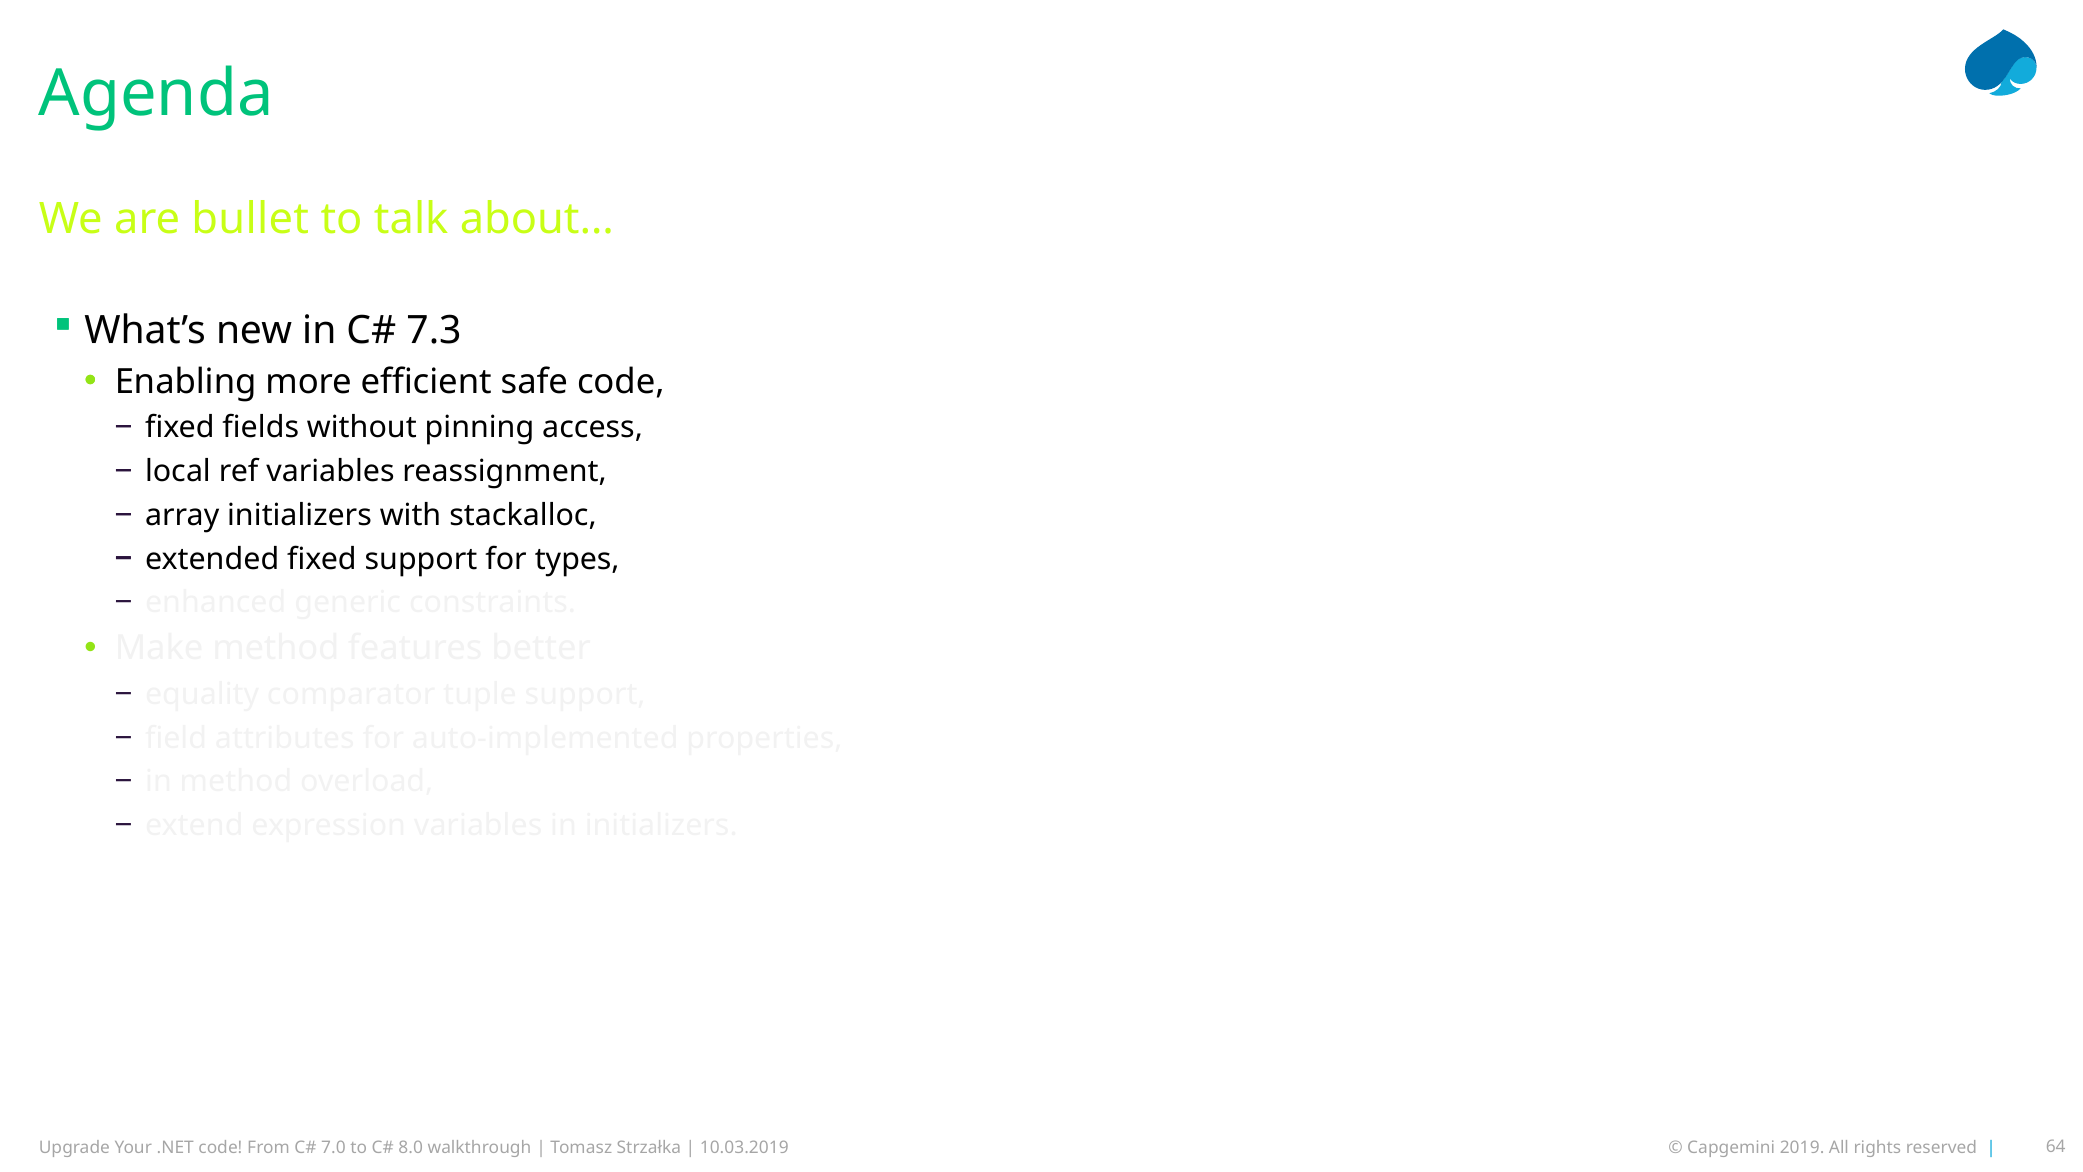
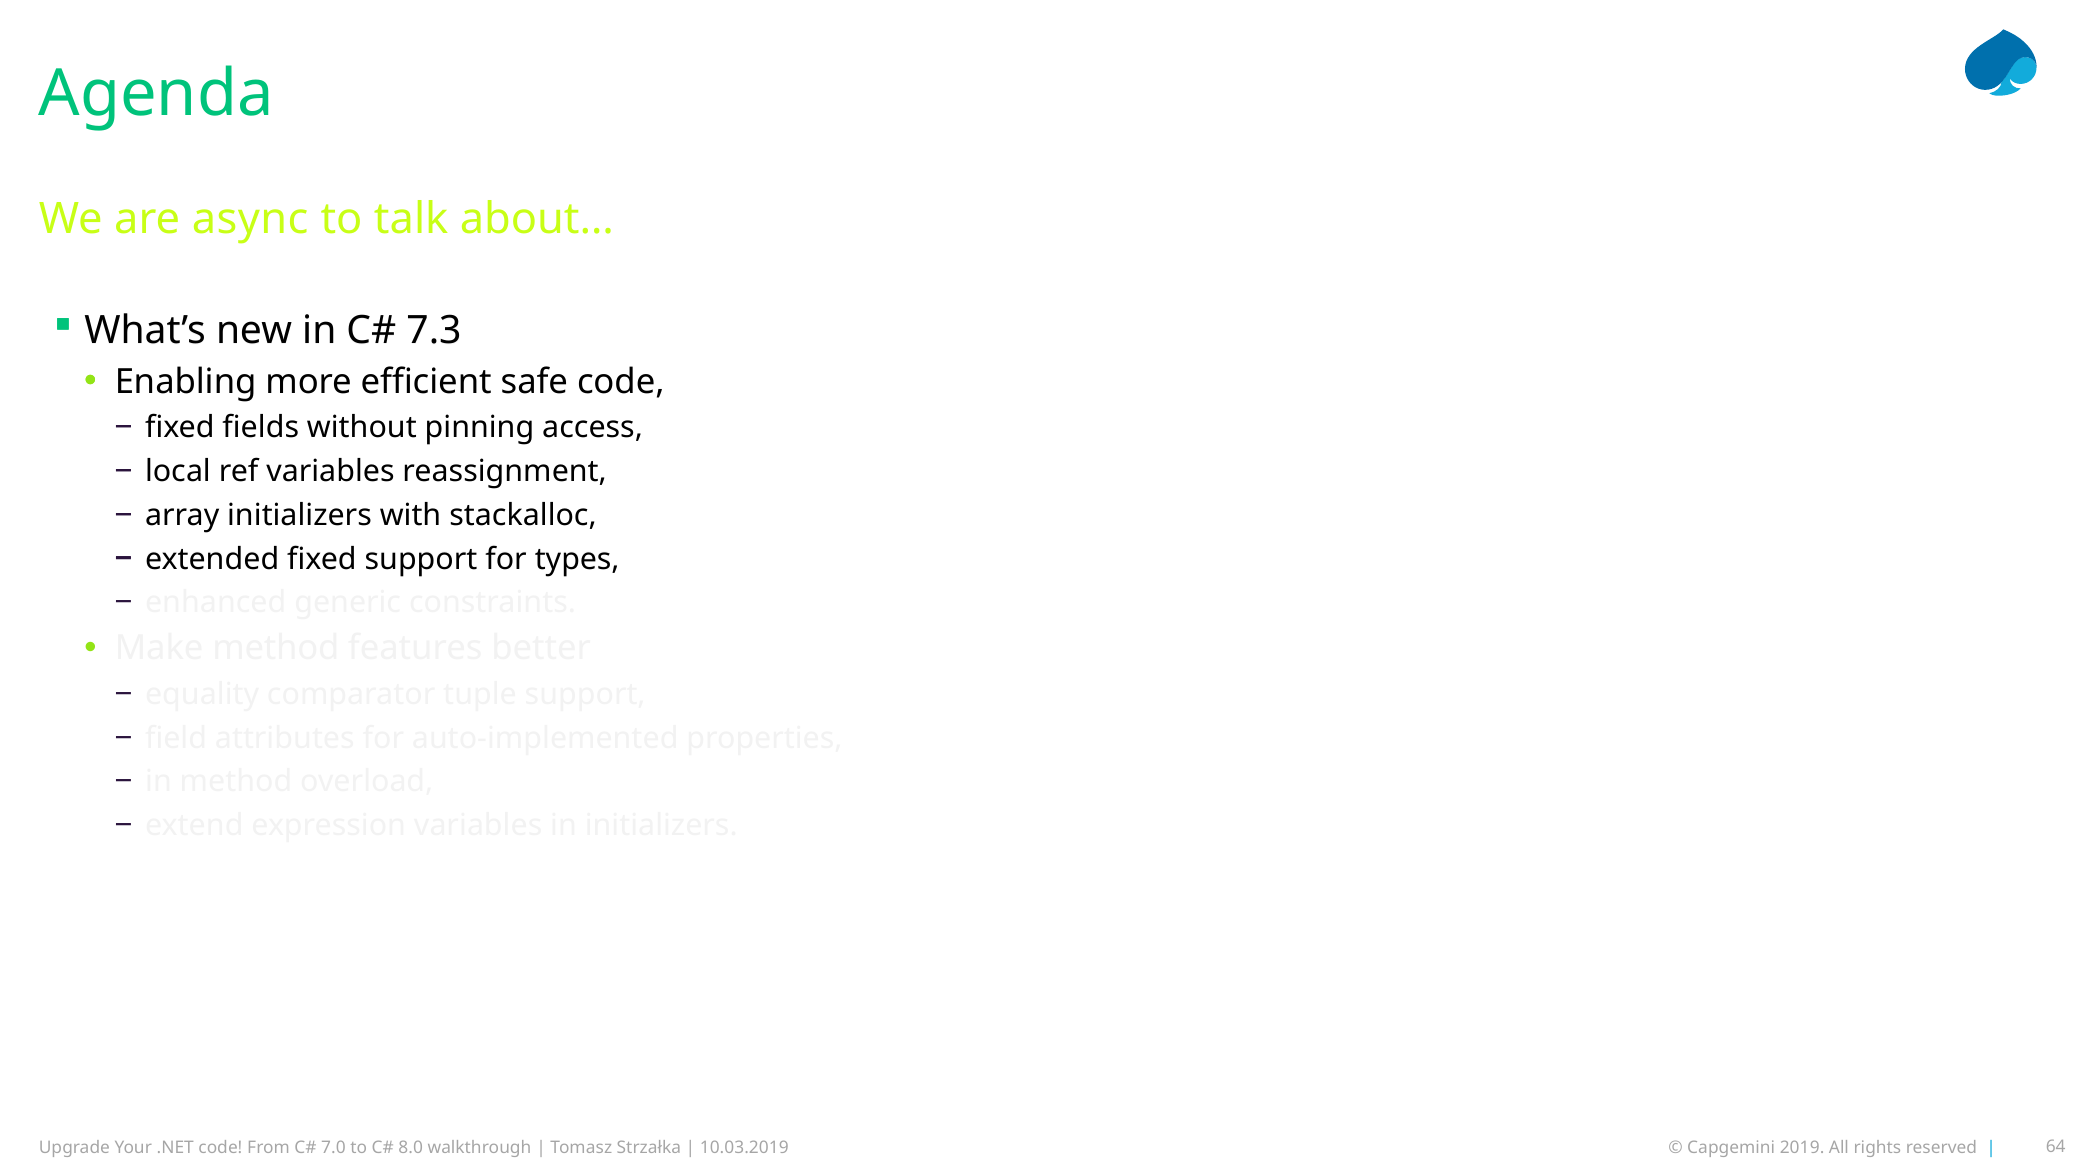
bullet: bullet -> async (250, 219)
